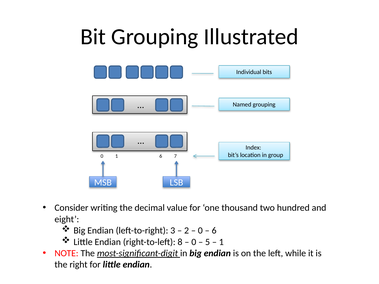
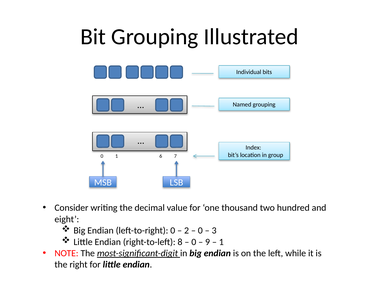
left-to-right 3: 3 -> 0 (173, 231)
6: 6 -> 3 (214, 231)
5: 5 -> 9 (208, 242)
